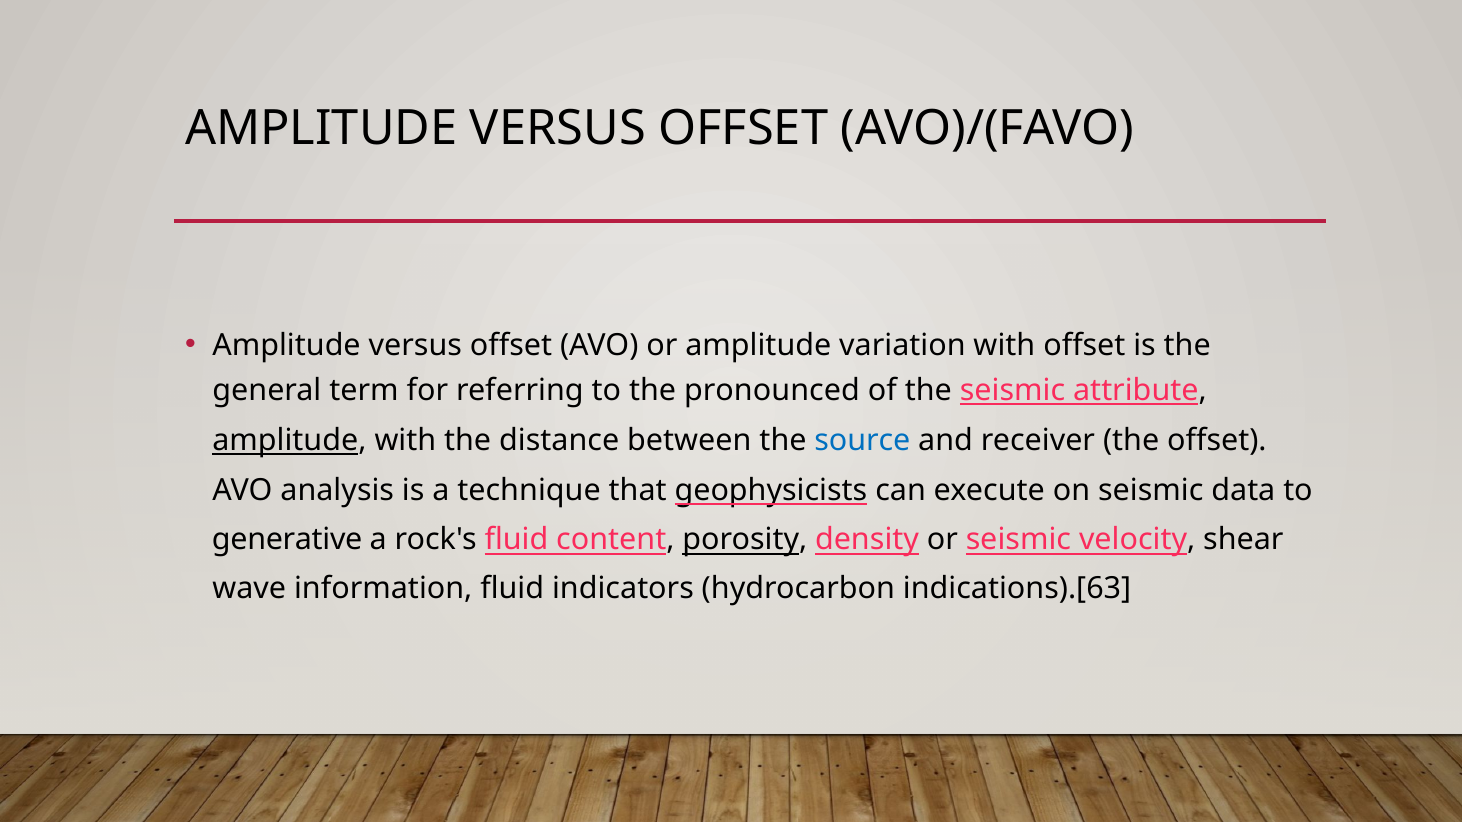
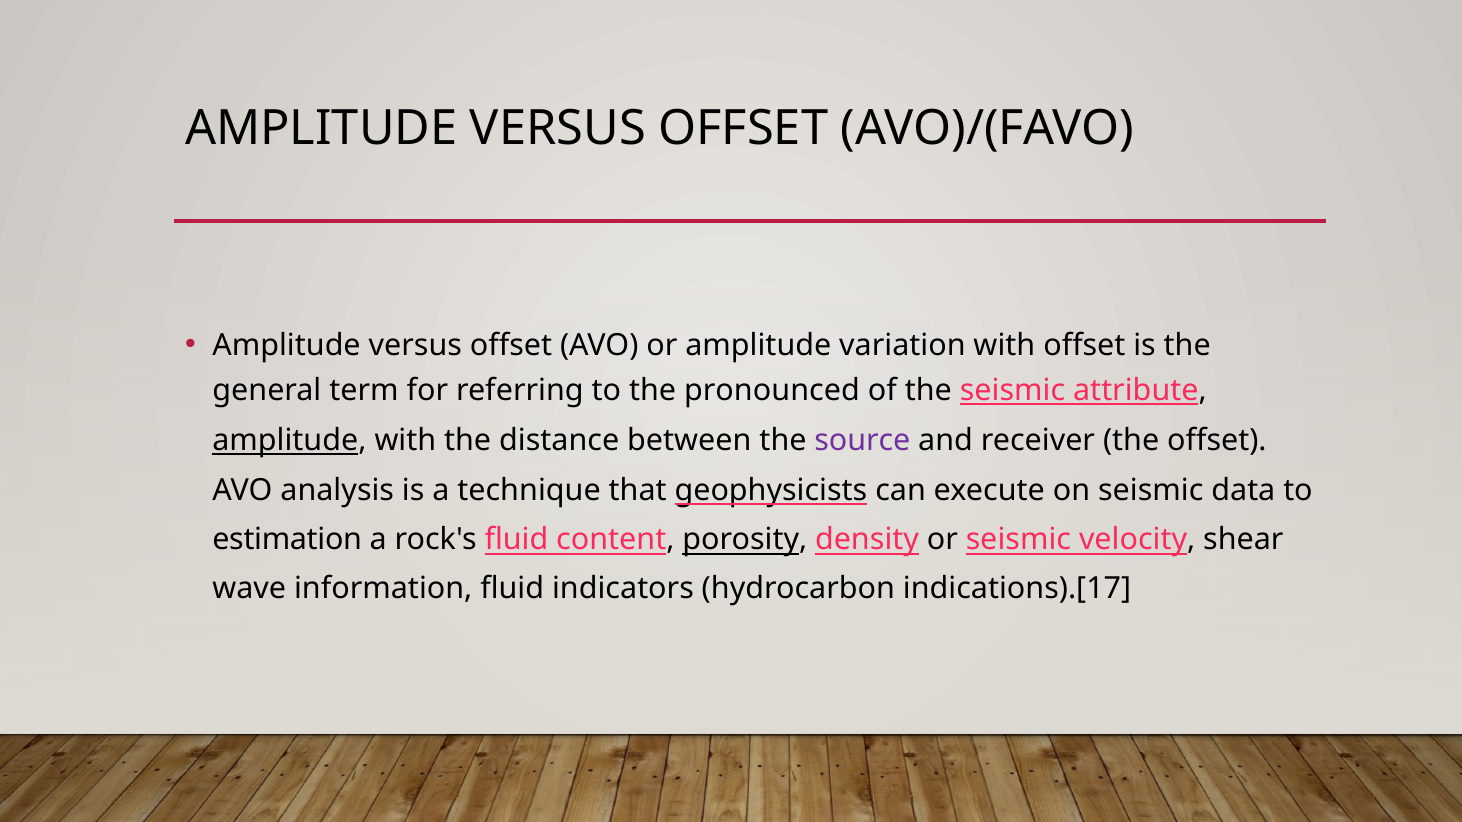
source colour: blue -> purple (862, 440)
generative: generative -> estimation (287, 540)
indications).[63: indications).[63 -> indications).[17 (1017, 589)
